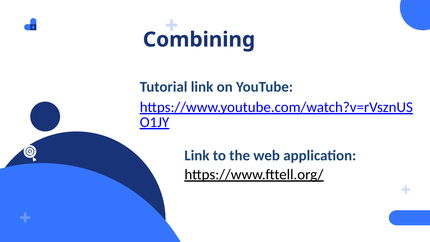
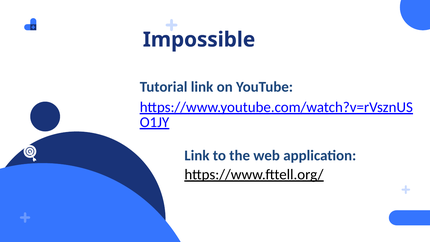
Combining: Combining -> Impossible (199, 40)
